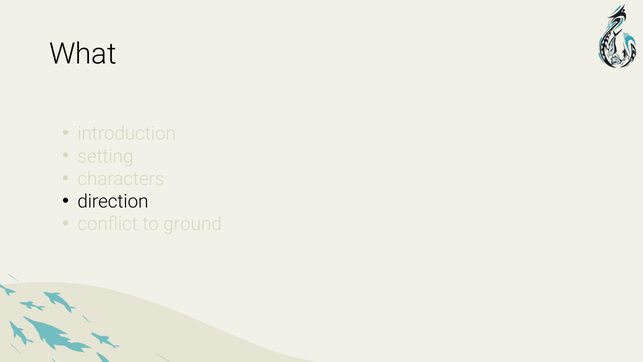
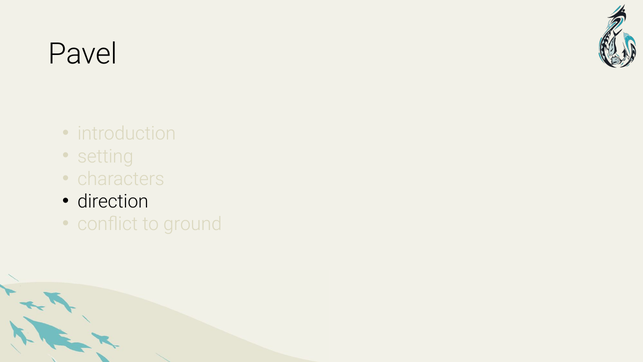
What: What -> Pavel (83, 54)
